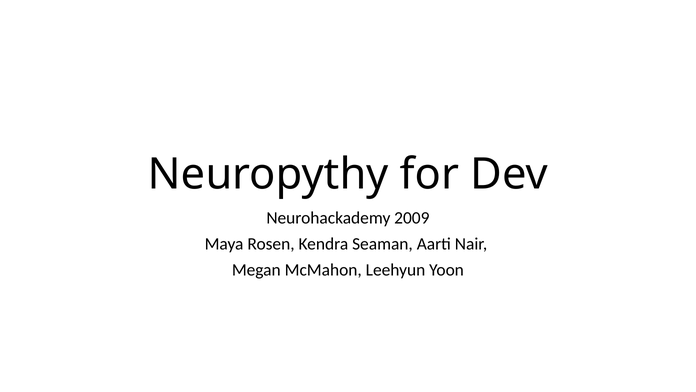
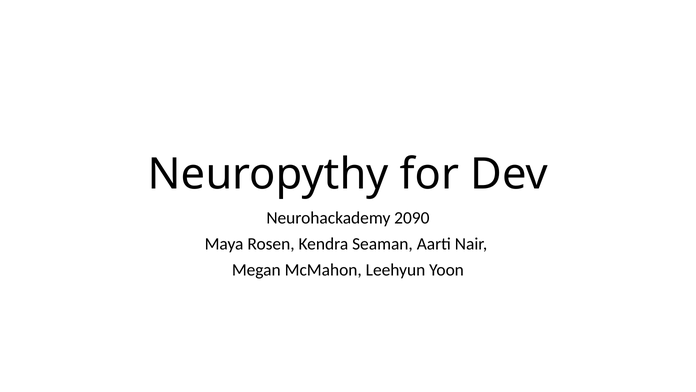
2009: 2009 -> 2090 (412, 218)
